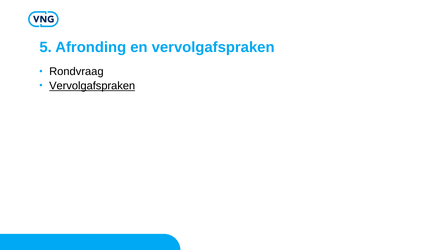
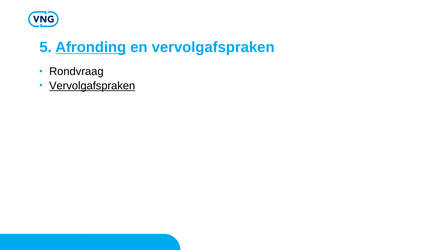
Afronding underline: none -> present (91, 47)
